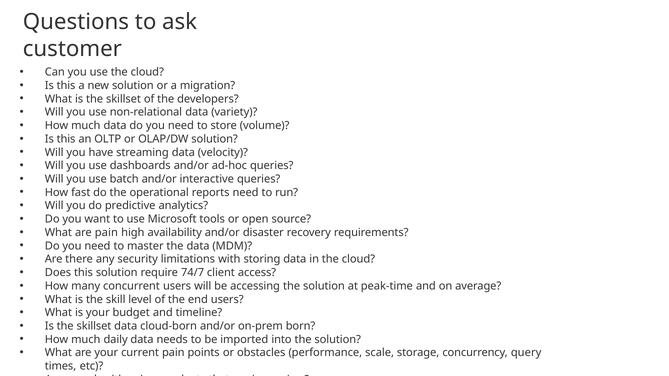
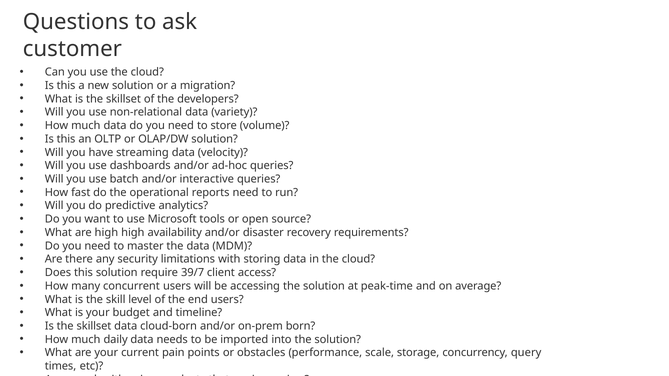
are pain: pain -> high (106, 233)
74/7: 74/7 -> 39/7 (193, 273)
